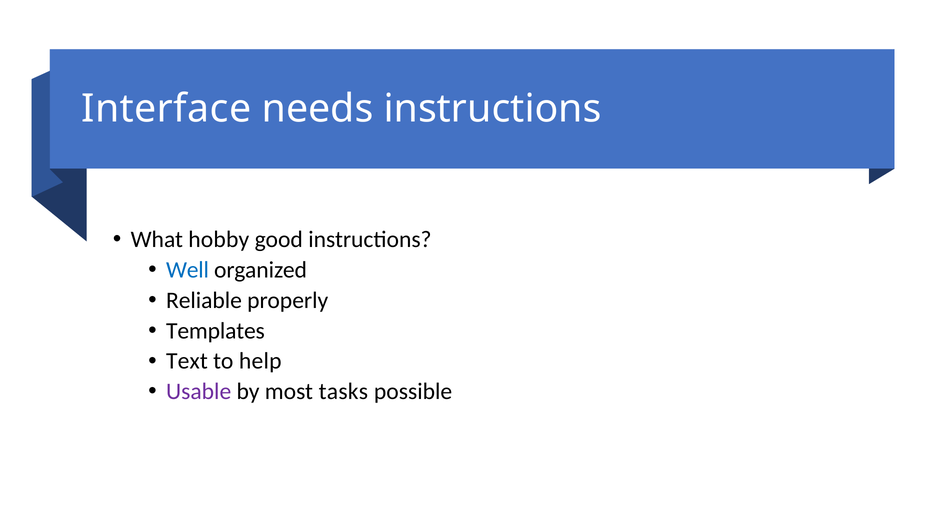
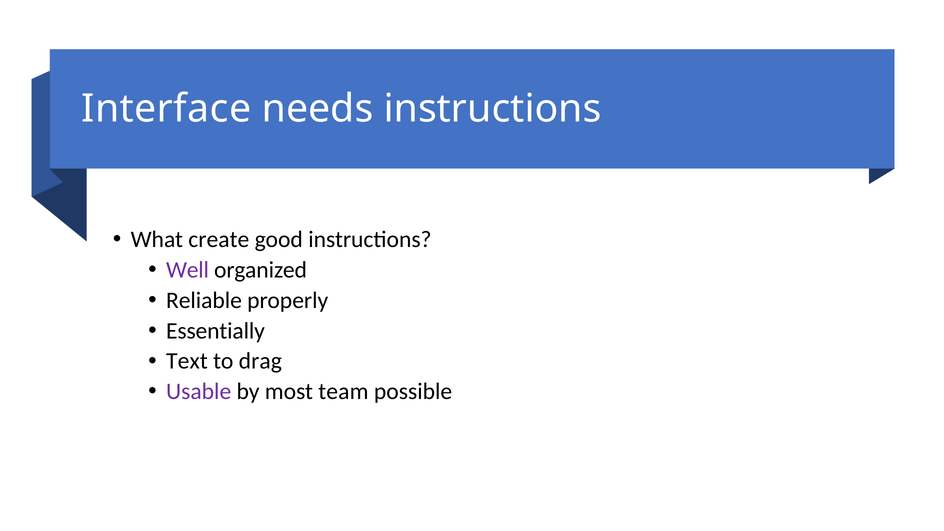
hobby: hobby -> create (219, 240)
Well colour: blue -> purple (188, 270)
Templates: Templates -> Essentially (215, 331)
help: help -> drag (260, 361)
tasks: tasks -> team (343, 392)
